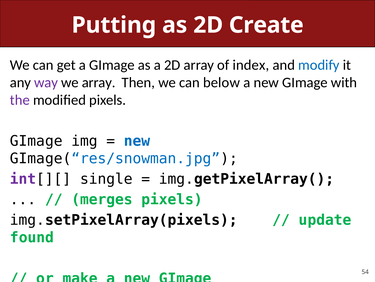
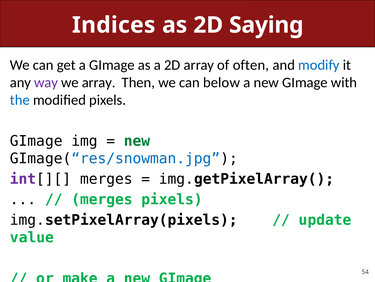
Putting: Putting -> Indices (114, 25)
Create: Create -> Saying (266, 25)
index: index -> often (251, 65)
the colour: purple -> blue (20, 100)
new colour: blue -> green (137, 141)
int[][ single: single -> merges (106, 179)
found: found -> value (32, 237)
